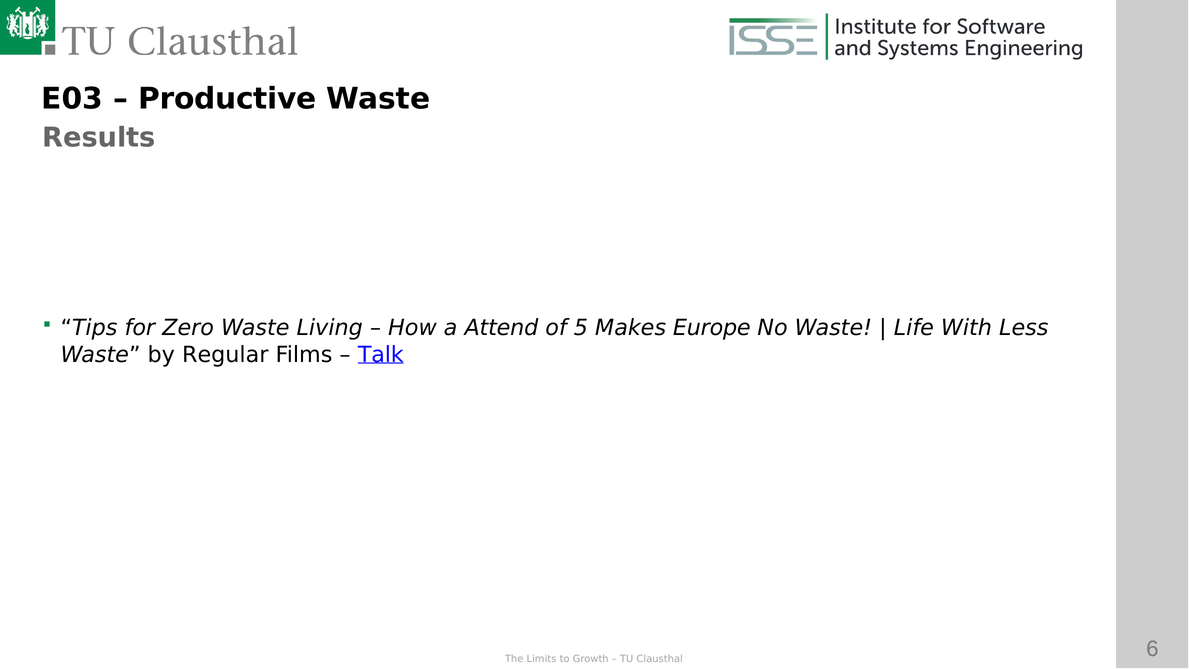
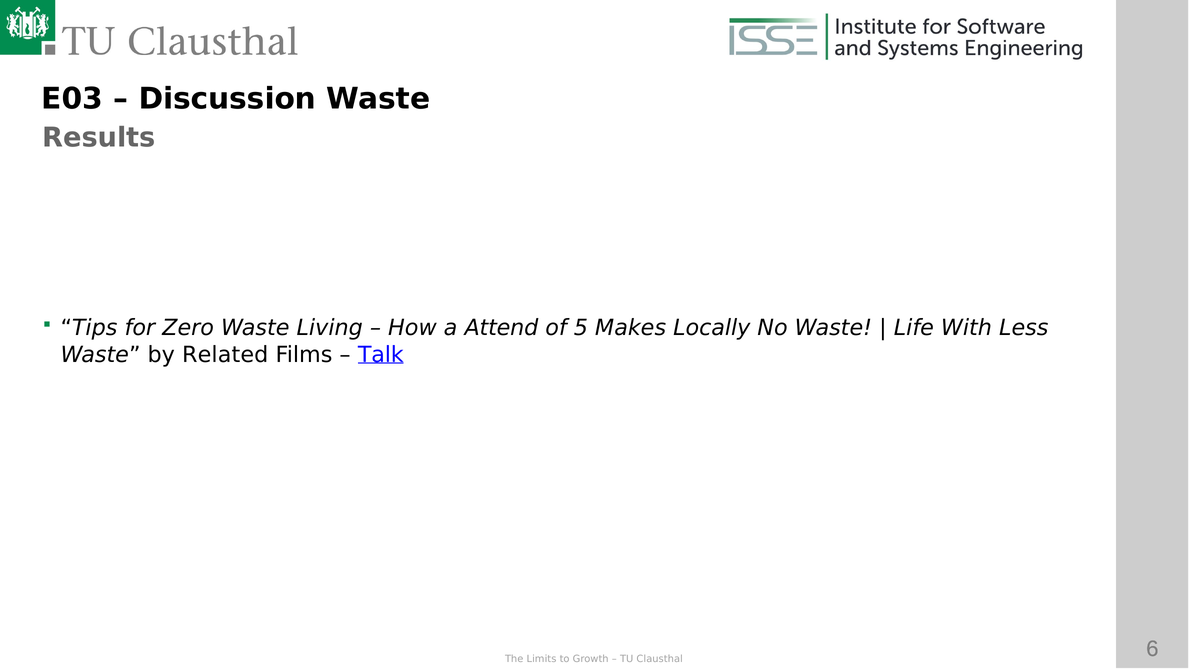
Productive: Productive -> Discussion (227, 99)
Europe: Europe -> Locally (712, 328)
Regular: Regular -> Related (225, 355)
